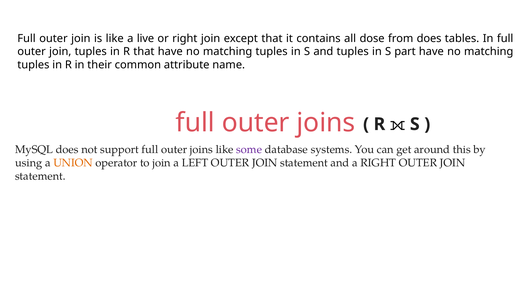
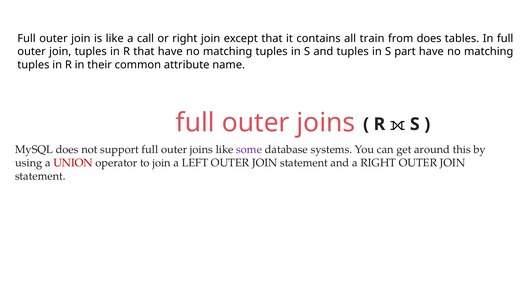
live: live -> call (145, 38)
dose: dose -> train (372, 38)
UNION colour: orange -> red (73, 163)
